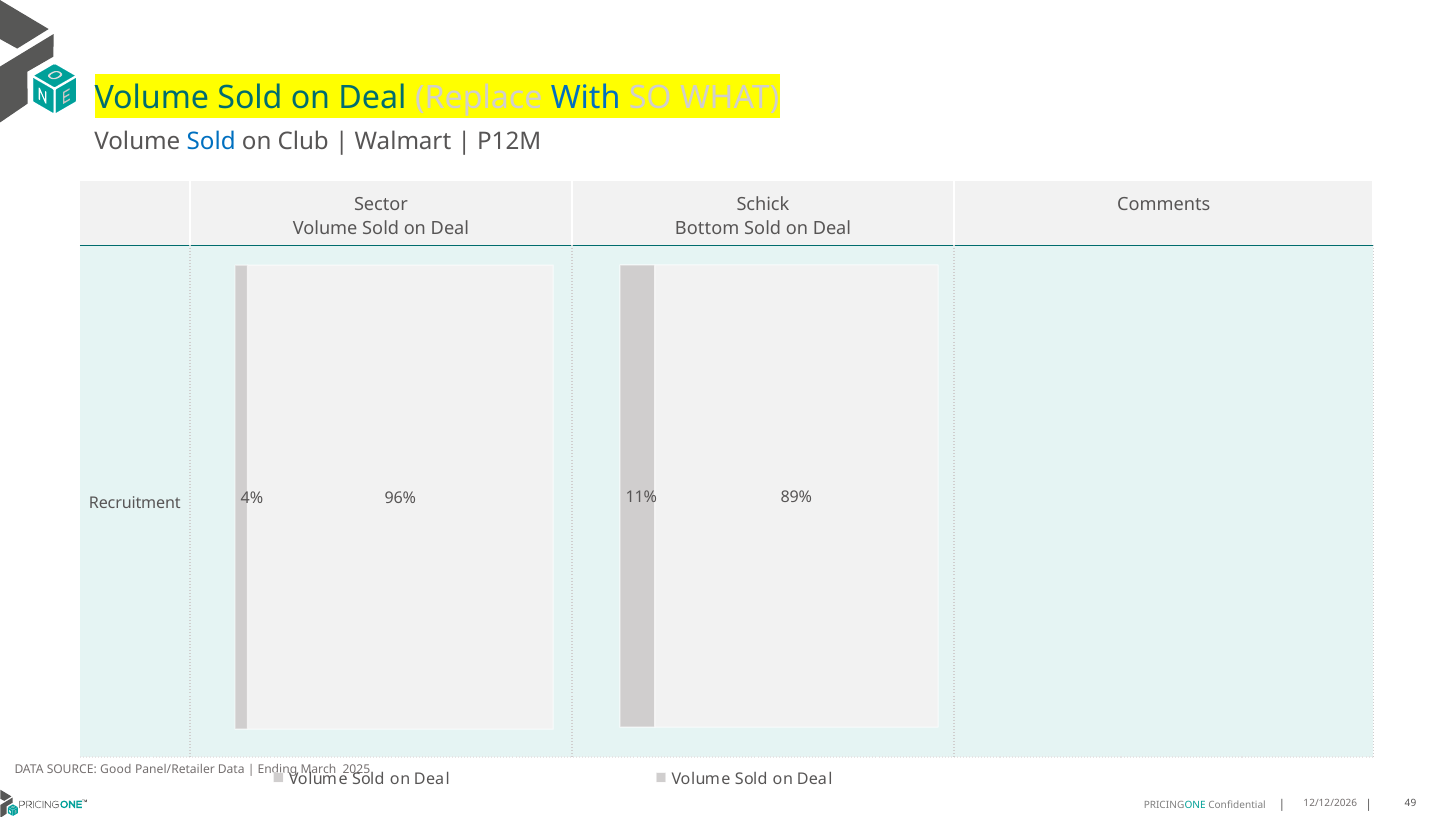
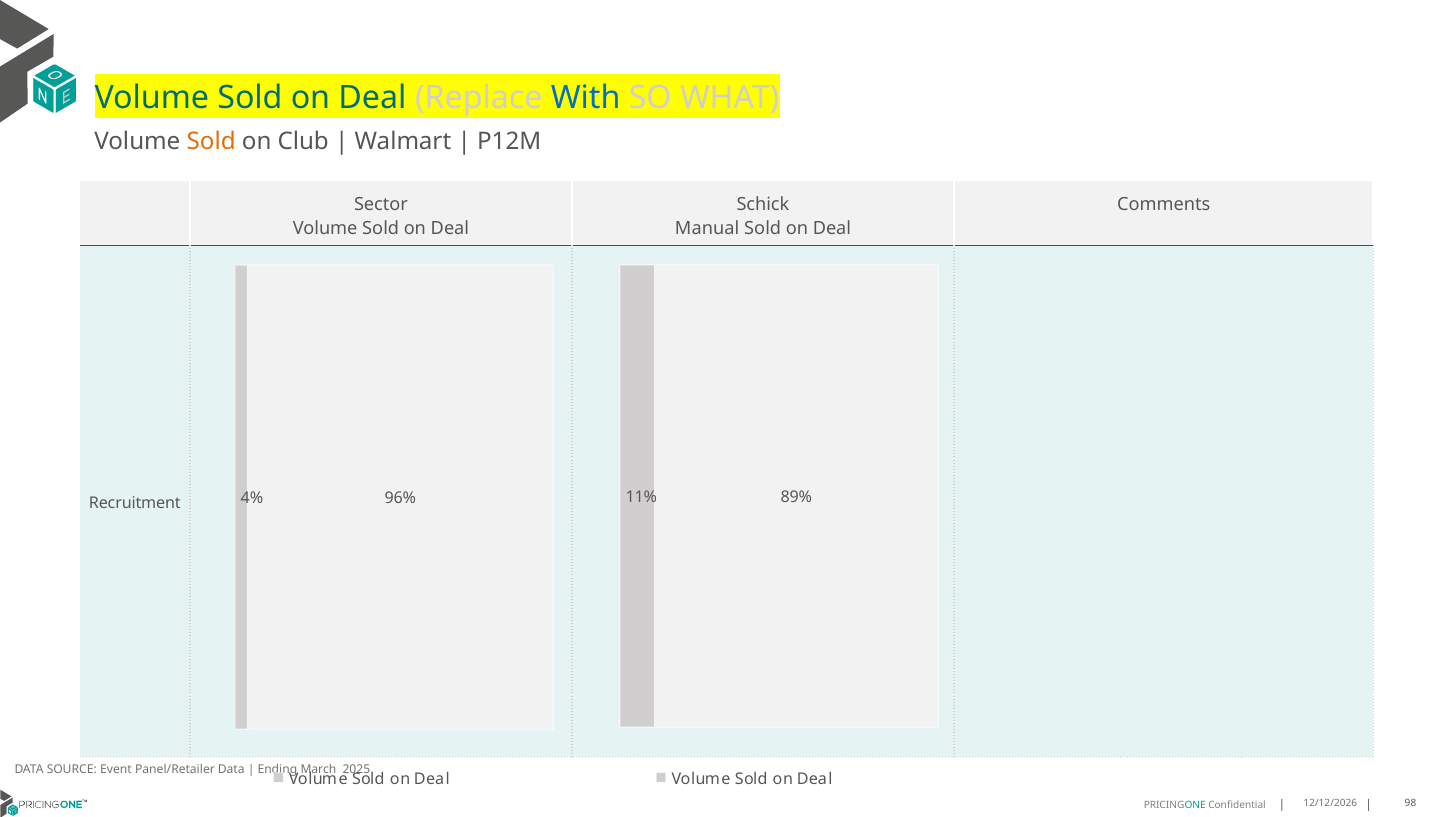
Sold colour: blue -> orange (211, 142)
Bottom: Bottom -> Manual (707, 229)
Good: Good -> Event (116, 769)
49: 49 -> 98 (1410, 803)
